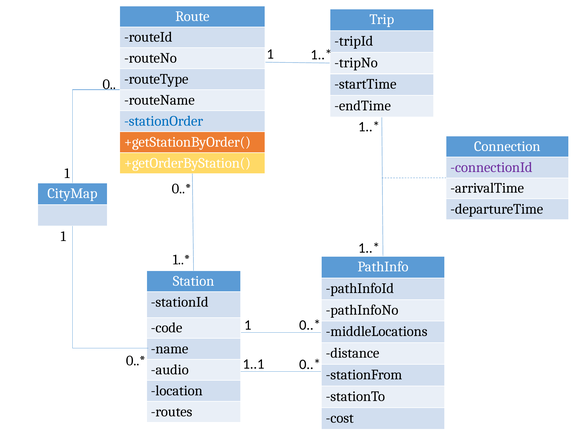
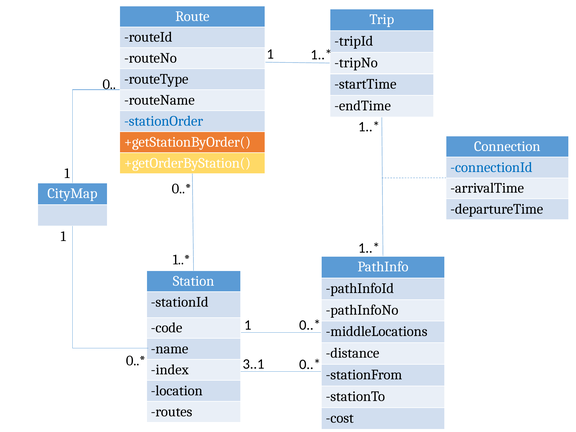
connectionId colour: purple -> blue (491, 167)
1..1: 1..1 -> 3..1 (253, 364)
audio: audio -> index (170, 370)
